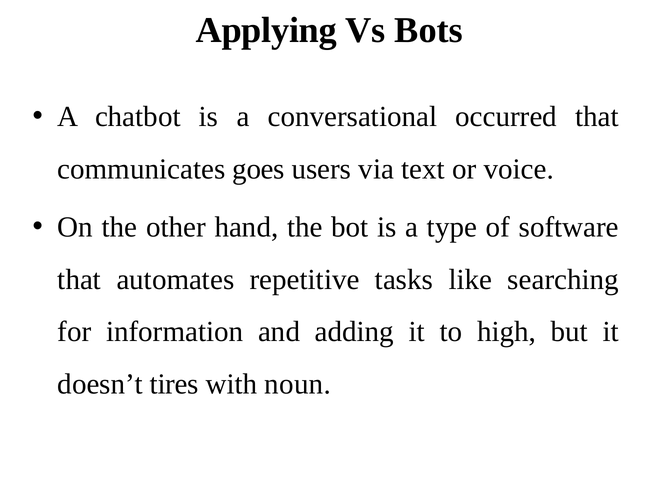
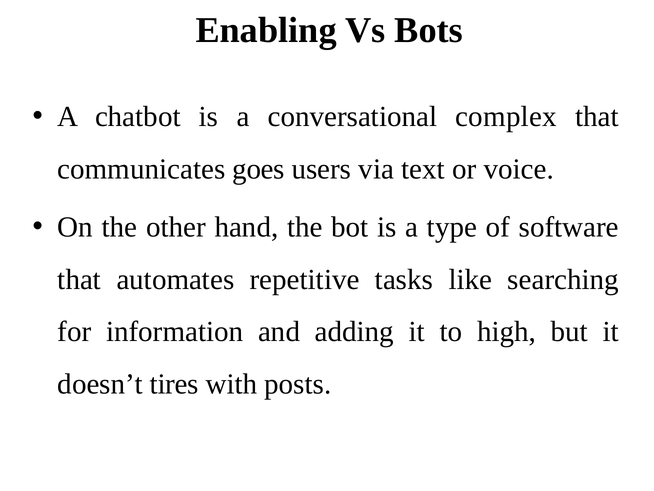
Applying: Applying -> Enabling (266, 30)
occurred: occurred -> complex (506, 116)
noun: noun -> posts (298, 384)
